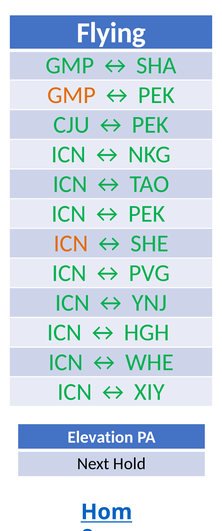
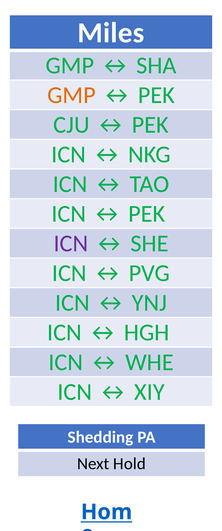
Flying: Flying -> Miles (111, 33)
ICN colour: orange -> purple (71, 244)
Elevation: Elevation -> Shedding (100, 437)
